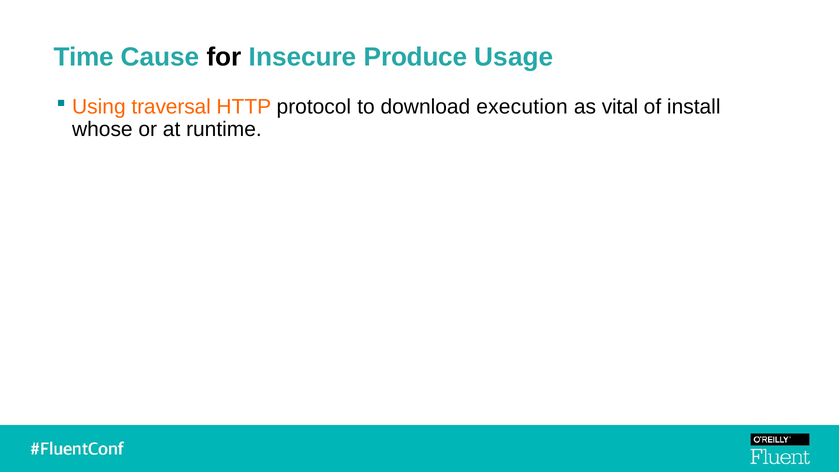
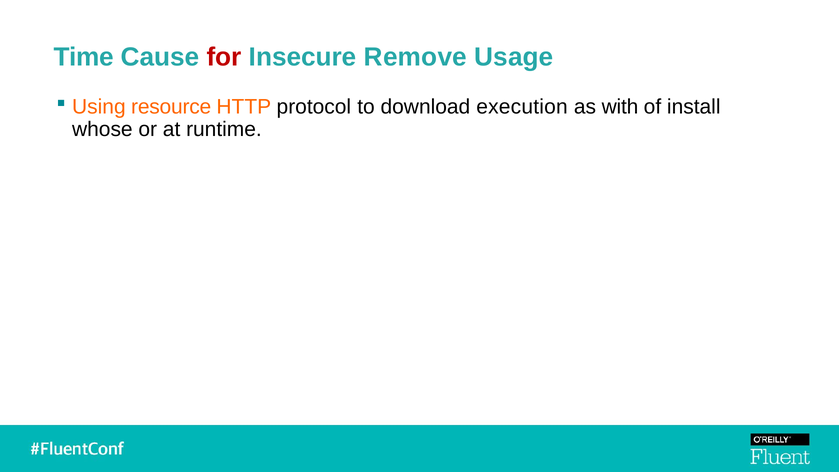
for colour: black -> red (224, 57)
Produce: Produce -> Remove (415, 57)
traversal: traversal -> resource (171, 107)
vital: vital -> with (620, 107)
